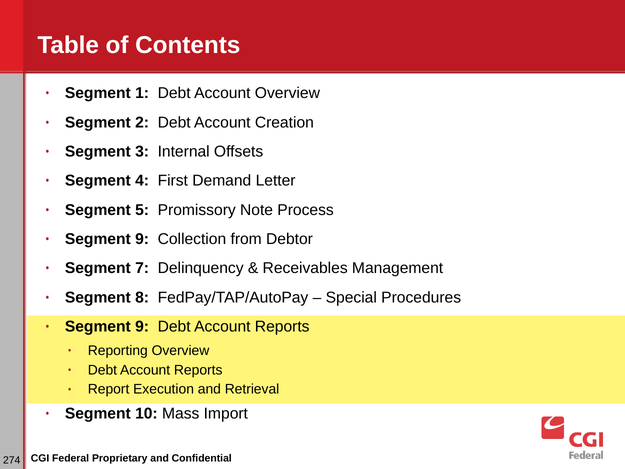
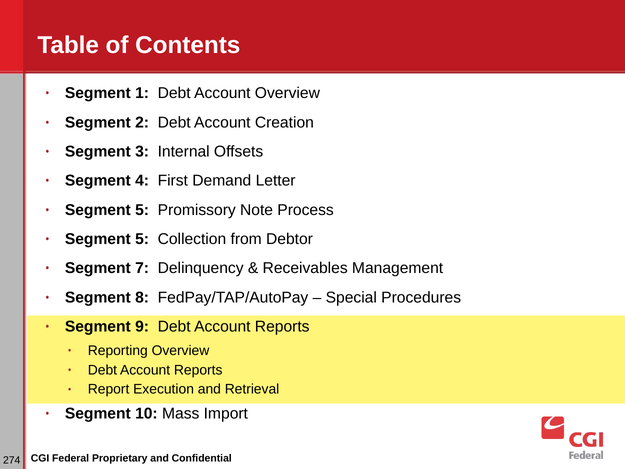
9: 9 -> 5 (142, 239)
